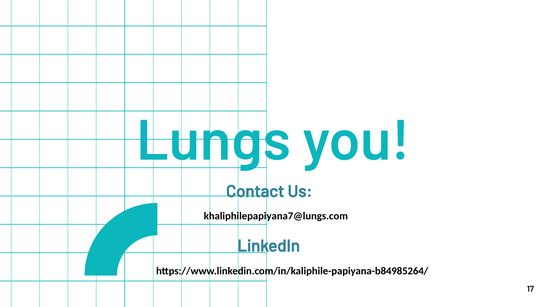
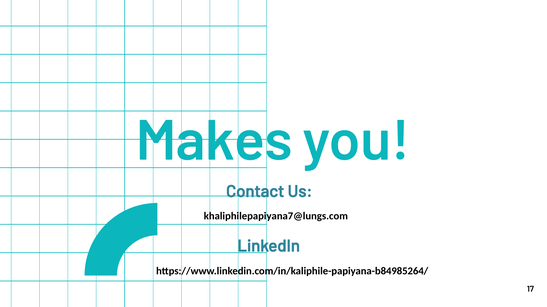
Lungs: Lungs -> Makes (214, 141)
